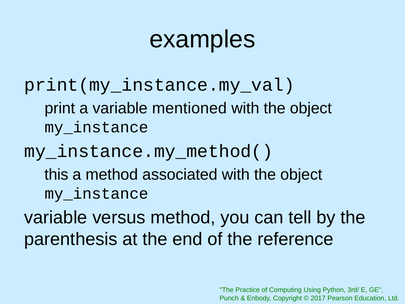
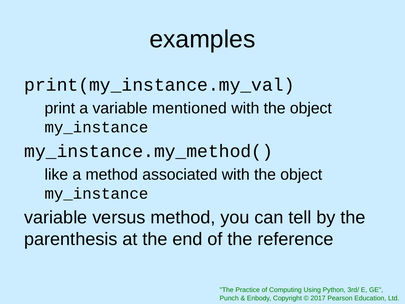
this: this -> like (56, 174)
